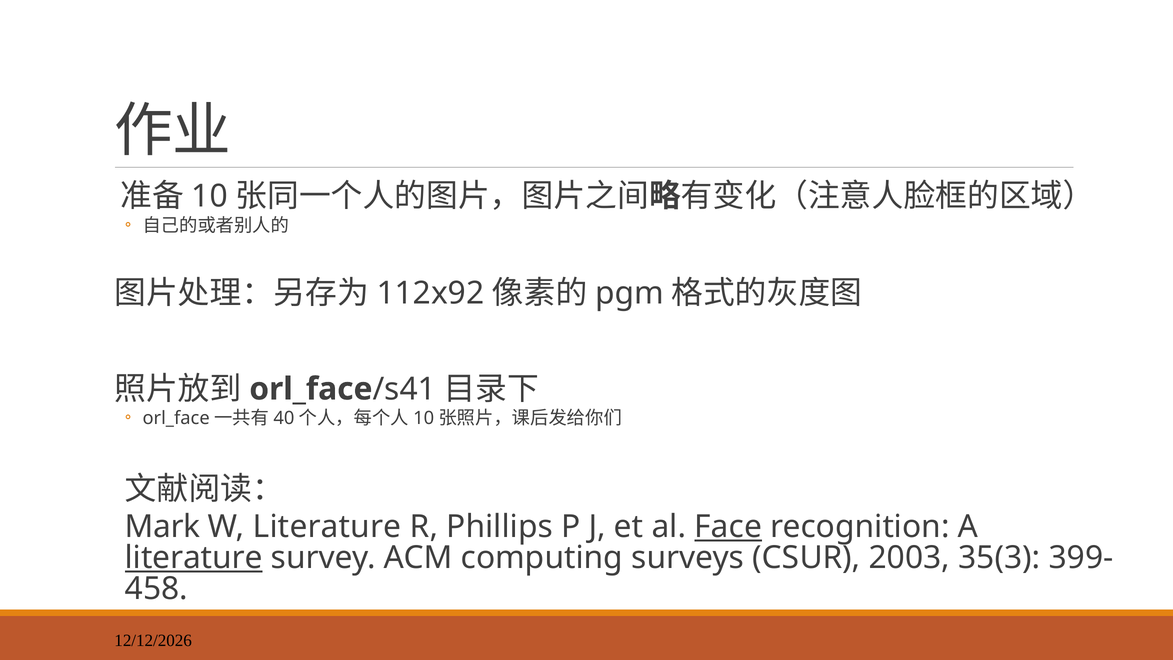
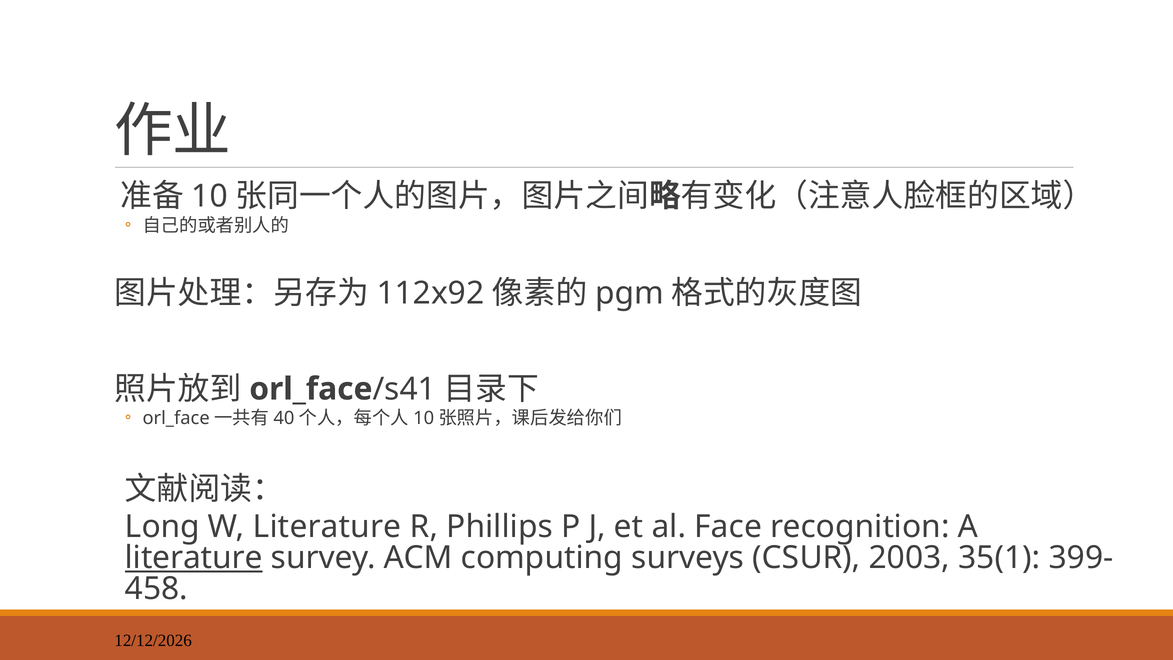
Mark: Mark -> Long (162, 527)
Face underline: present -> none (728, 527)
35(3: 35(3 -> 35(1 (999, 558)
